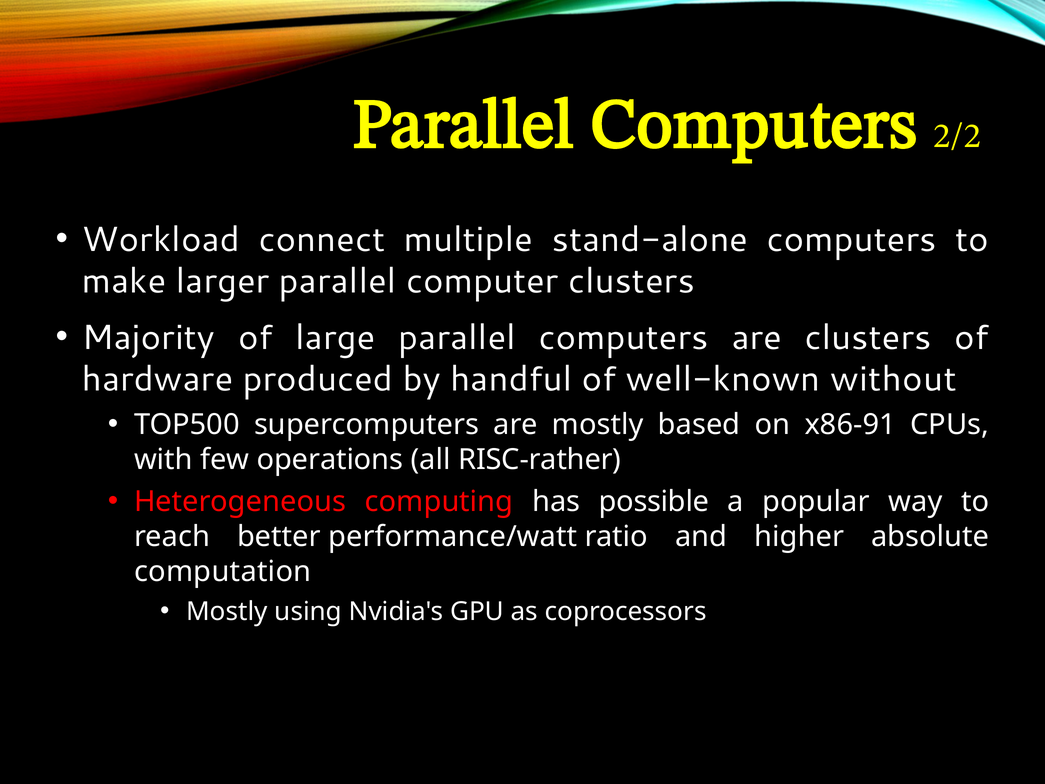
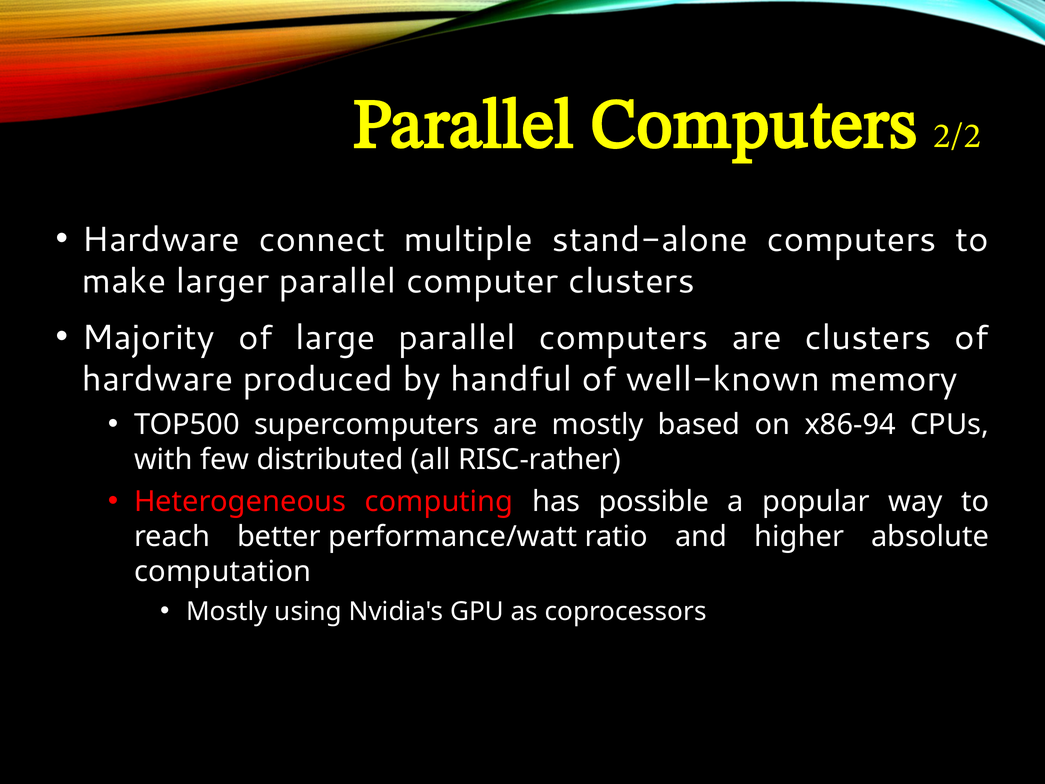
Workload: Workload -> Hardware (161, 239)
without: without -> memory (894, 379)
x86-91: x86-91 -> x86-94 (850, 425)
operations: operations -> distributed (330, 459)
